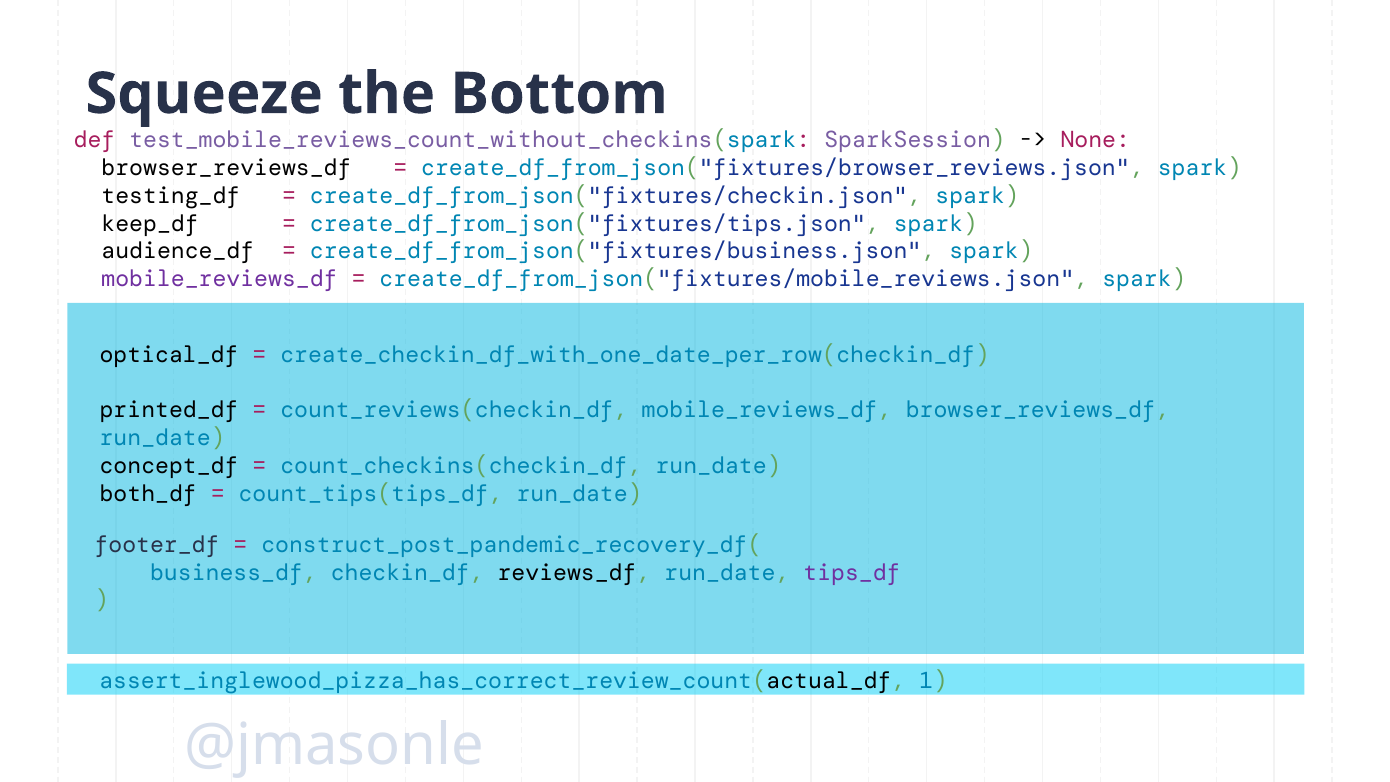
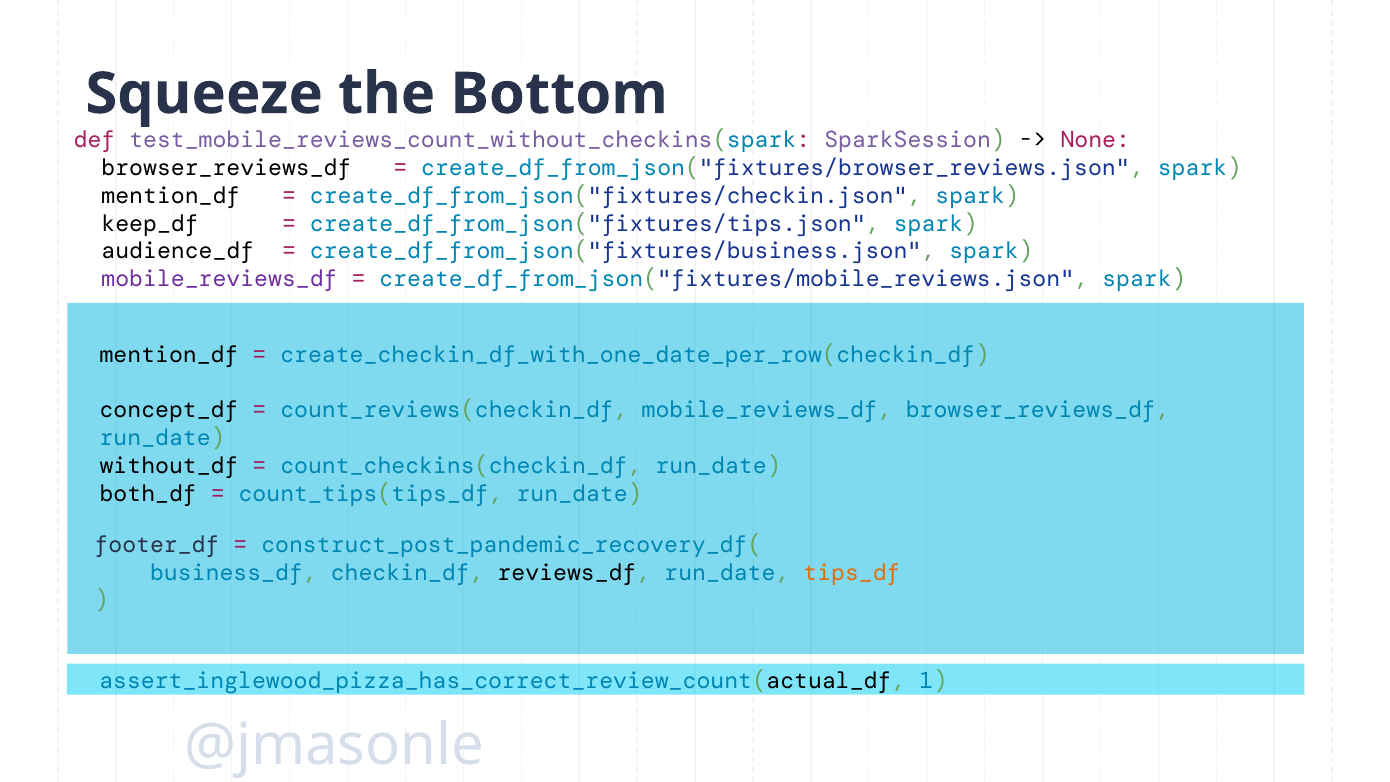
testing_df: testing_df -> mention_df (171, 196)
optical_df: optical_df -> mention_df (169, 355)
printed_df: printed_df -> concept_df (169, 410)
concept_df: concept_df -> without_df (169, 466)
tips_df colour: purple -> orange (852, 572)
